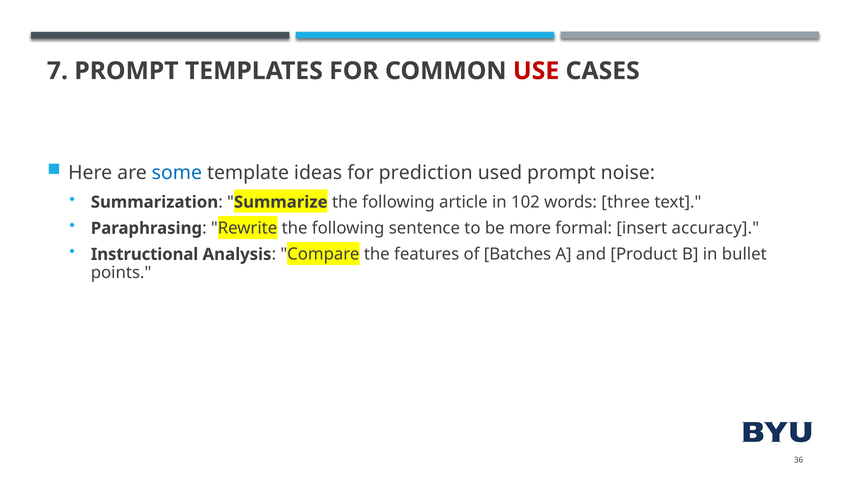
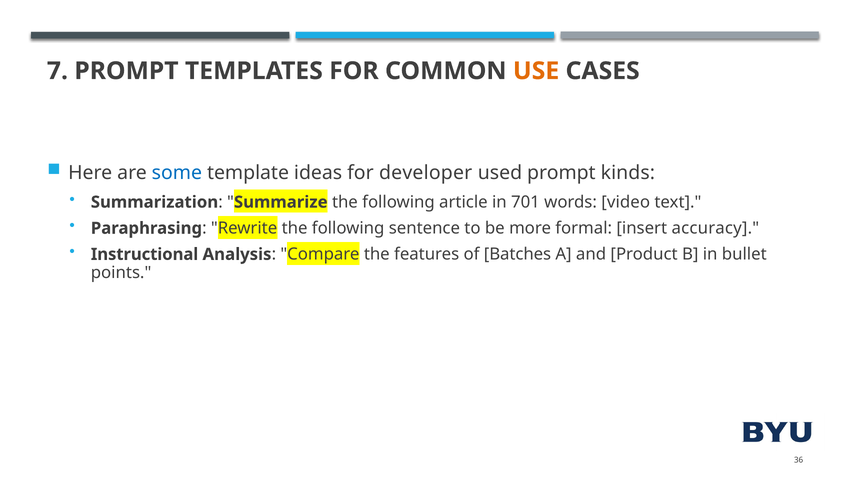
USE colour: red -> orange (536, 71)
prediction: prediction -> developer (426, 173)
noise: noise -> kinds (628, 173)
102: 102 -> 701 (525, 202)
three: three -> video (626, 202)
